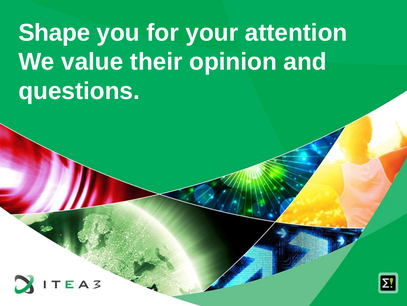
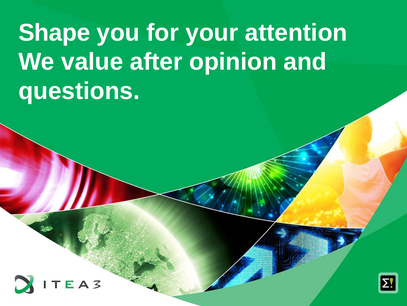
their: their -> after (156, 62)
